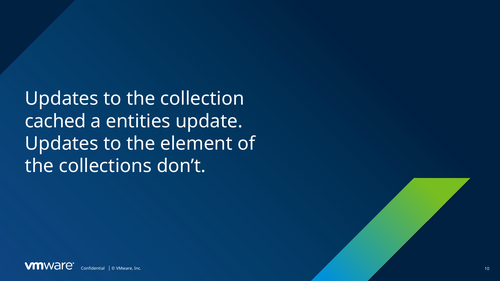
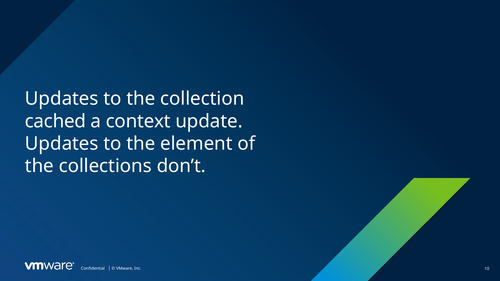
entities: entities -> context (138, 121)
